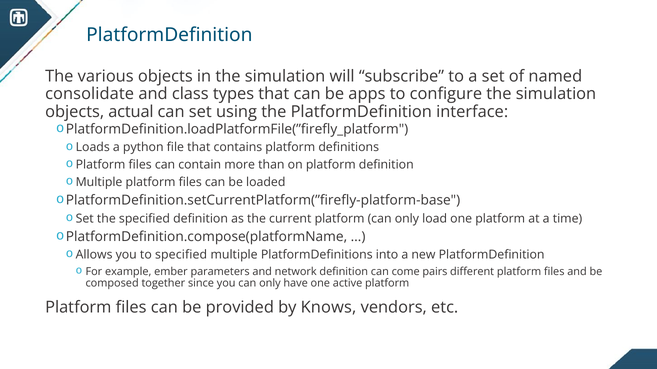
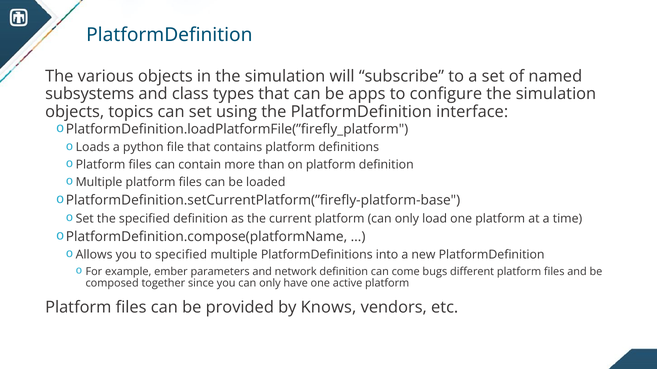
consolidate: consolidate -> subsystems (90, 94)
actual: actual -> topics (131, 112)
pairs: pairs -> bugs (435, 272)
